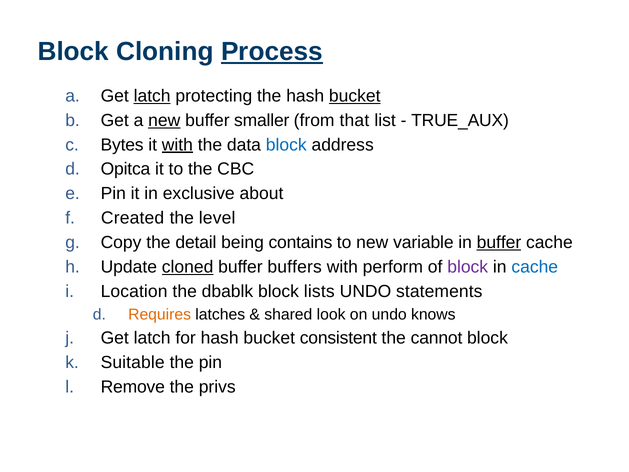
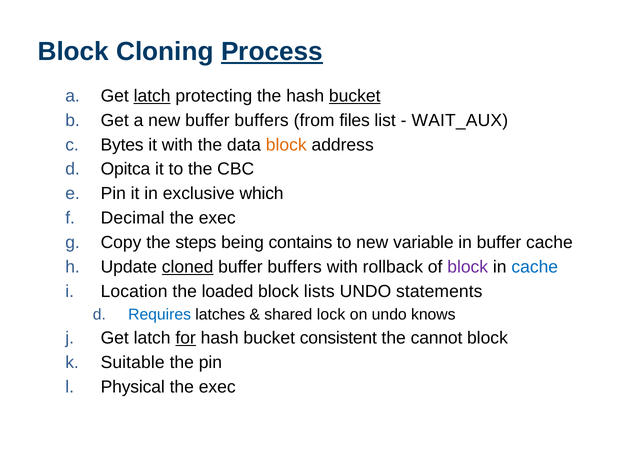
new underline: present -> none (164, 120)
smaller: smaller -> buffers (262, 120)
that: that -> files (355, 120)
TRUE_AUX: TRUE_AUX -> WAIT_AUX (460, 120)
with underline: present -> none (177, 145)
block colour: blue -> orange (286, 145)
about: about -> which (262, 194)
Created: Created -> Decimal (133, 218)
level: level -> exec (217, 218)
detail: detail -> steps (196, 243)
buffer underline: present -> none (499, 243)
perform: perform -> rollback (393, 267)
dbablk: dbablk -> loaded (228, 291)
Requires colour: orange -> blue (160, 314)
look: look -> lock (331, 314)
for underline: none -> present (186, 338)
Remove: Remove -> Physical (133, 387)
privs: privs -> exec (217, 387)
